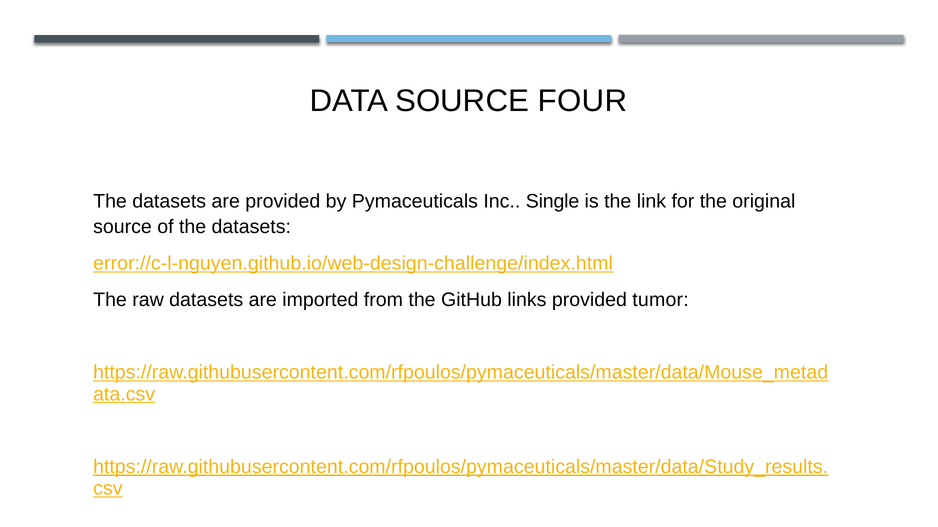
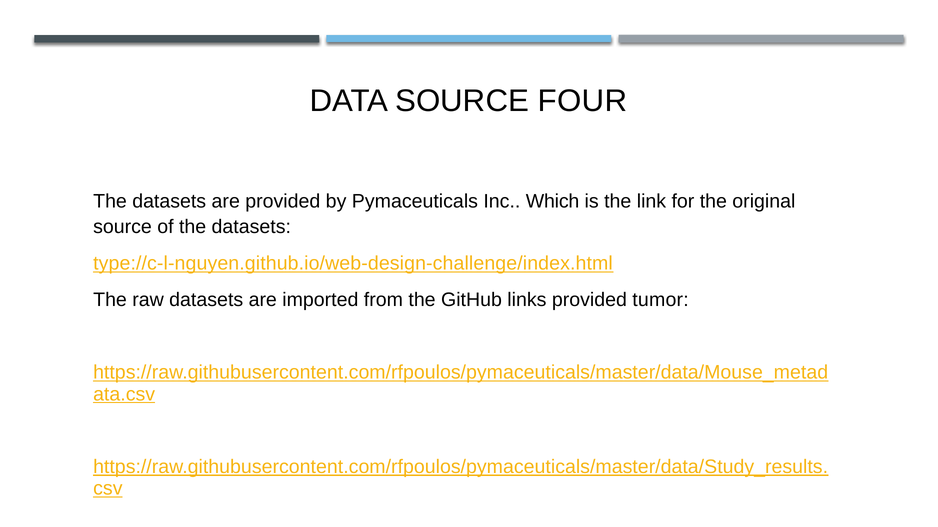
Single: Single -> Which (553, 202)
error://c-l-nguyen.github.io/web-design-challenge/index.html: error://c-l-nguyen.github.io/web-design-challenge/index.html -> type://c-l-nguyen.github.io/web-design-challenge/index.html (353, 264)
